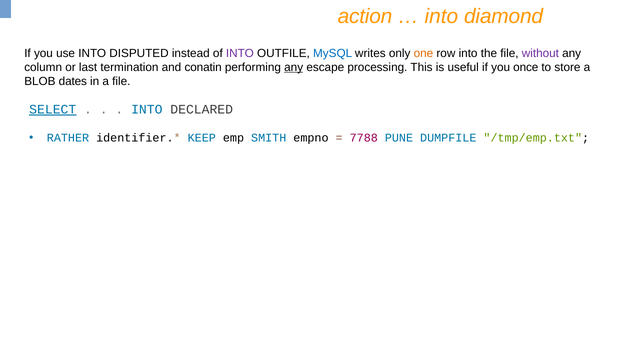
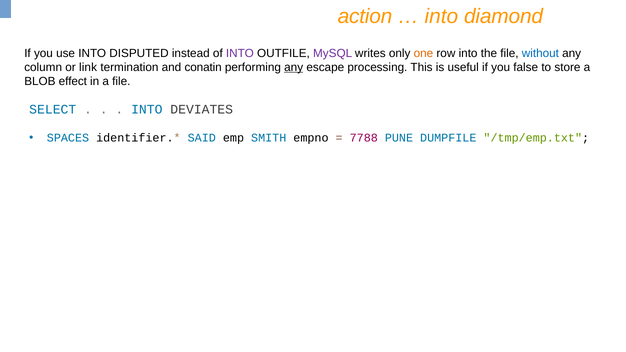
MySQL colour: blue -> purple (333, 53)
without colour: purple -> blue (540, 53)
last: last -> link (88, 67)
once: once -> false (526, 67)
dates: dates -> effect (73, 81)
SELECT underline: present -> none (53, 109)
DECLARED: DECLARED -> DEVIATES (202, 109)
RATHER: RATHER -> SPACES (68, 138)
KEEP: KEEP -> SAID (202, 138)
